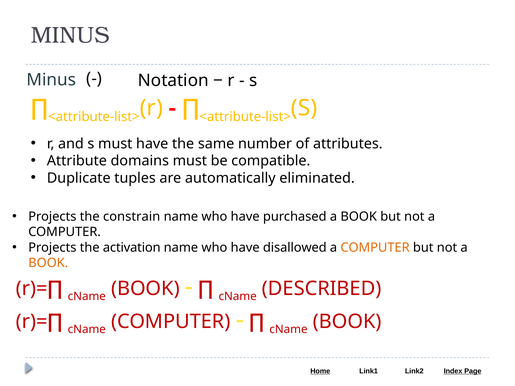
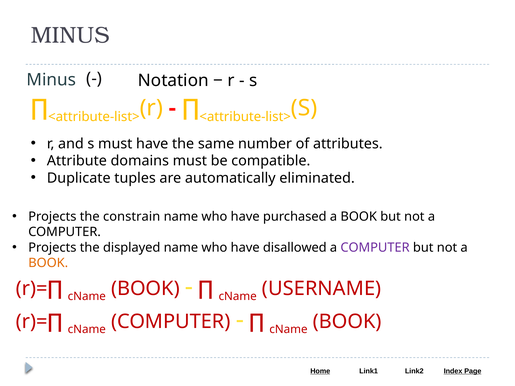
activation: activation -> displayed (132, 248)
COMPUTER colour: orange -> purple (375, 248)
DESCRIBED: DESCRIBED -> USERNAME (322, 289)
